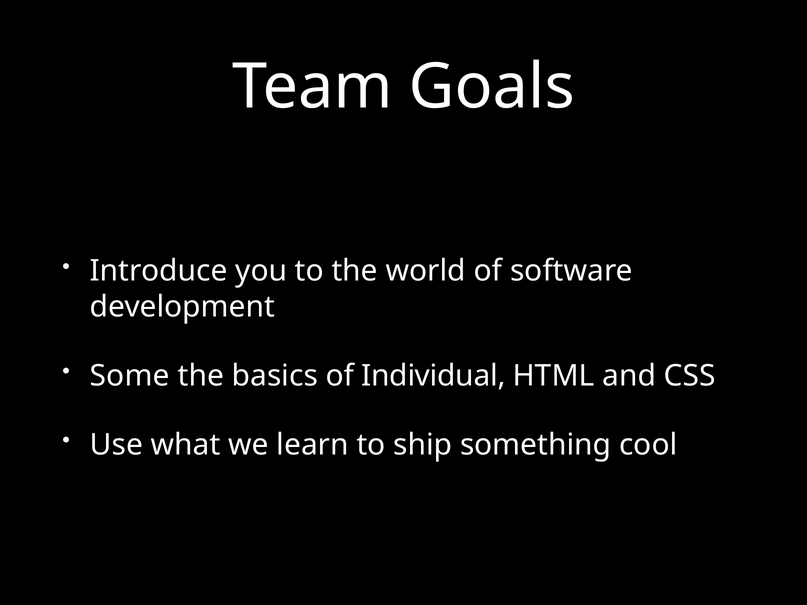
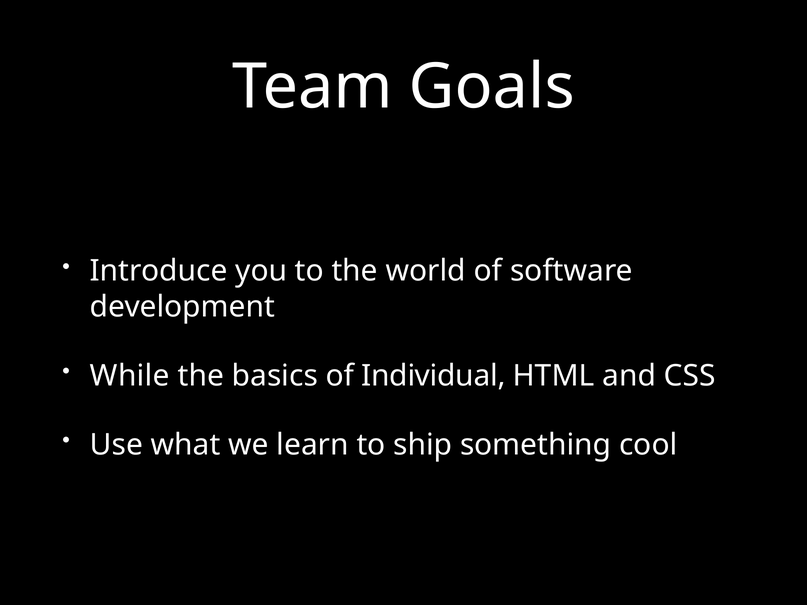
Some: Some -> While (130, 376)
